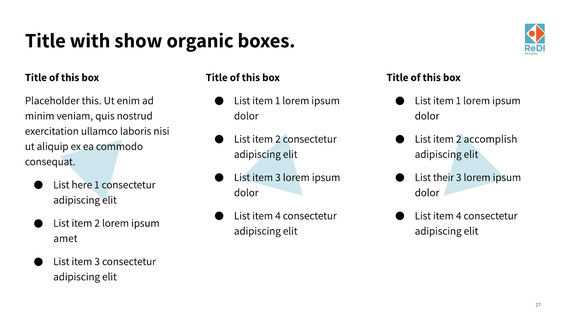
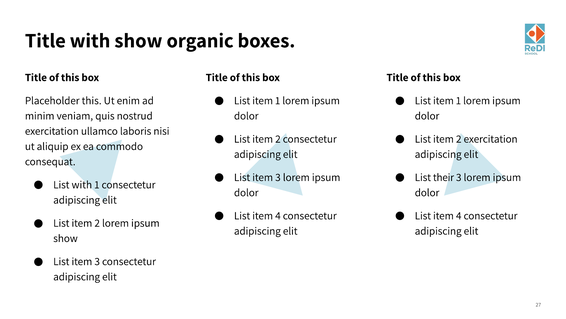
2 accomplish: accomplish -> exercitation (491, 139)
List here: here -> with (82, 184)
amet: amet -> show (65, 238)
